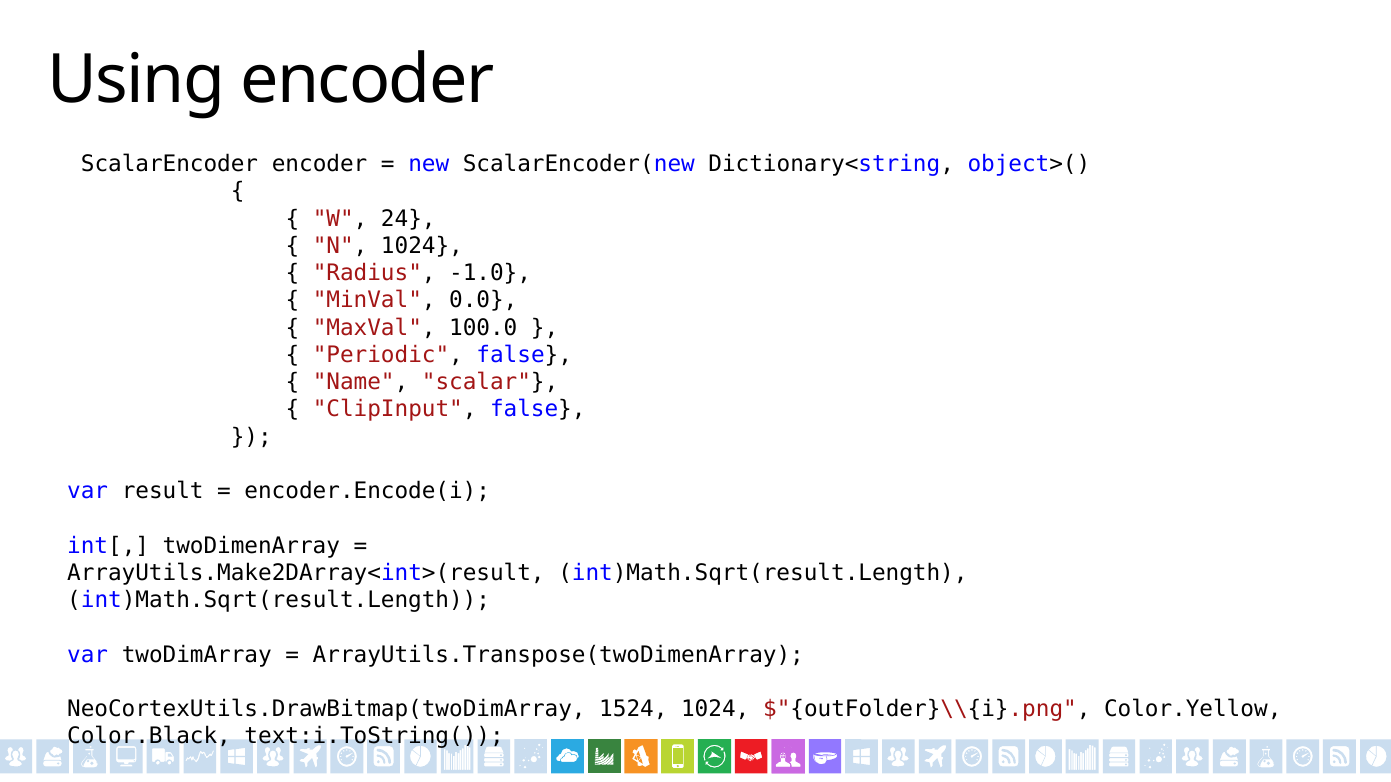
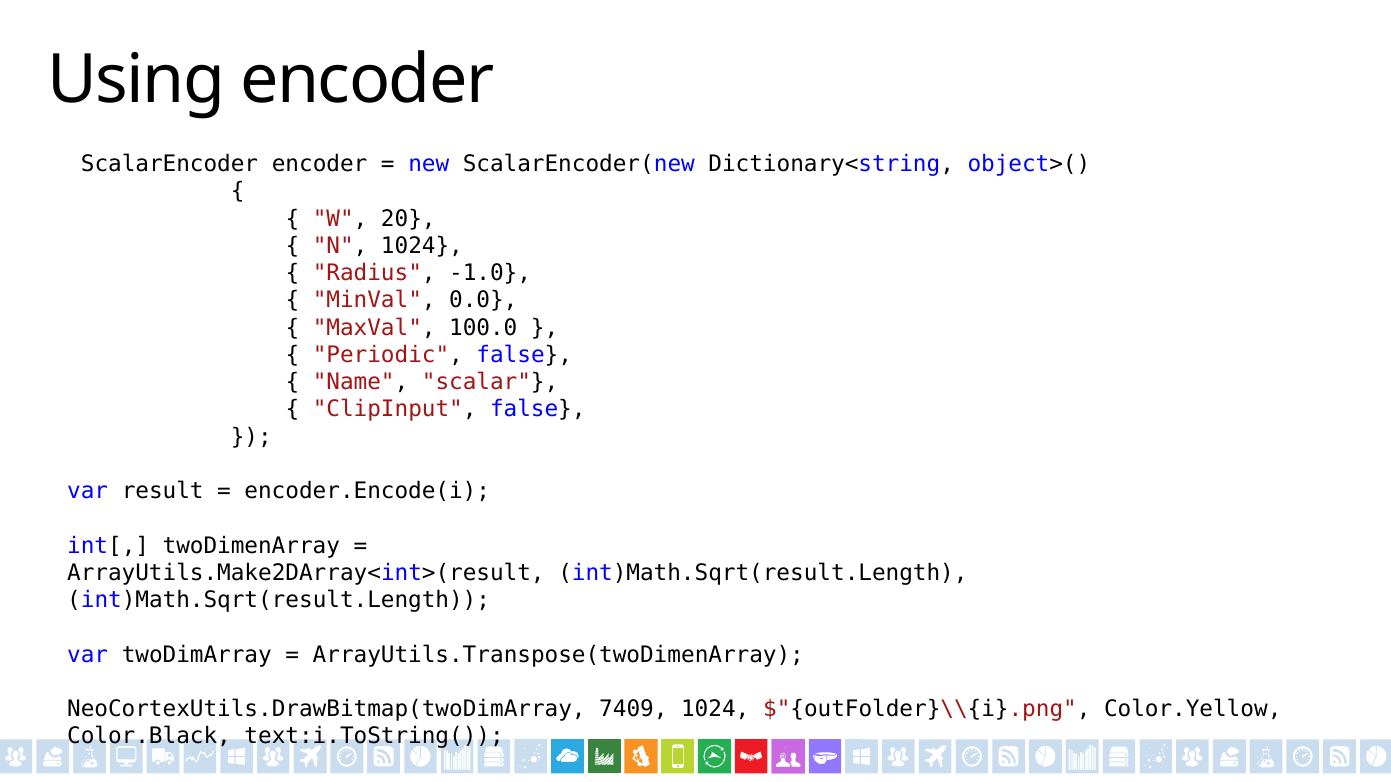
24: 24 -> 20 (408, 219)
1524: 1524 -> 7409 (633, 709)
